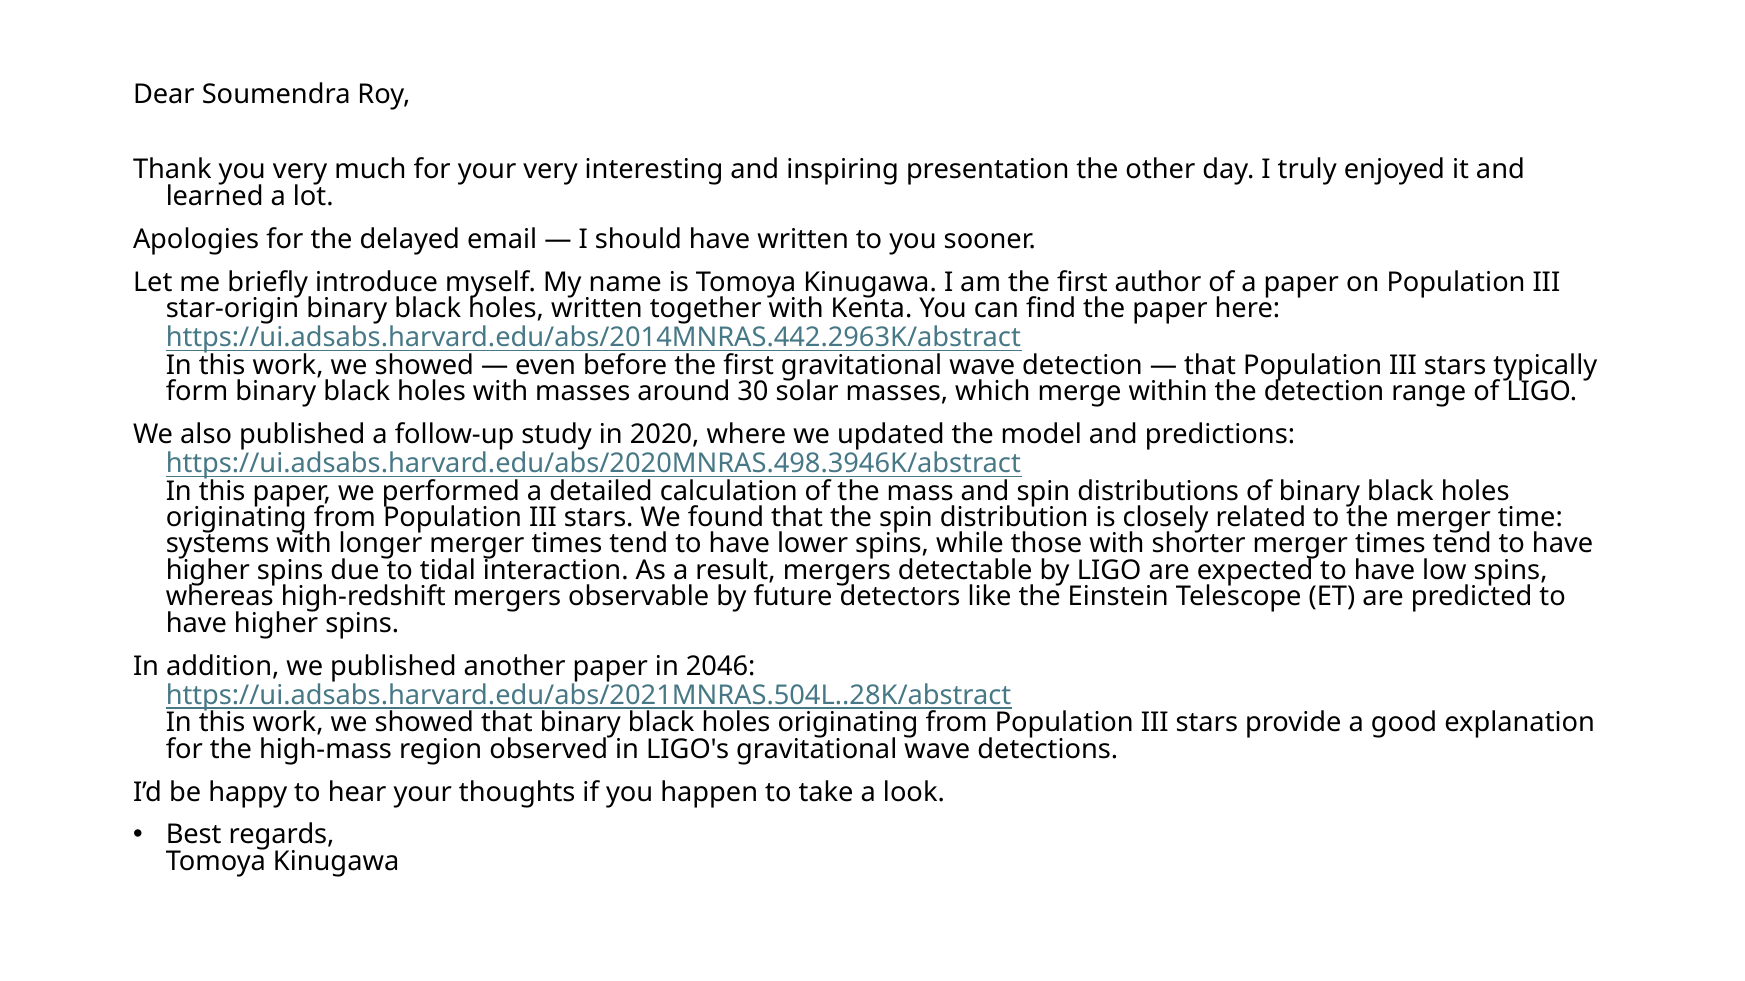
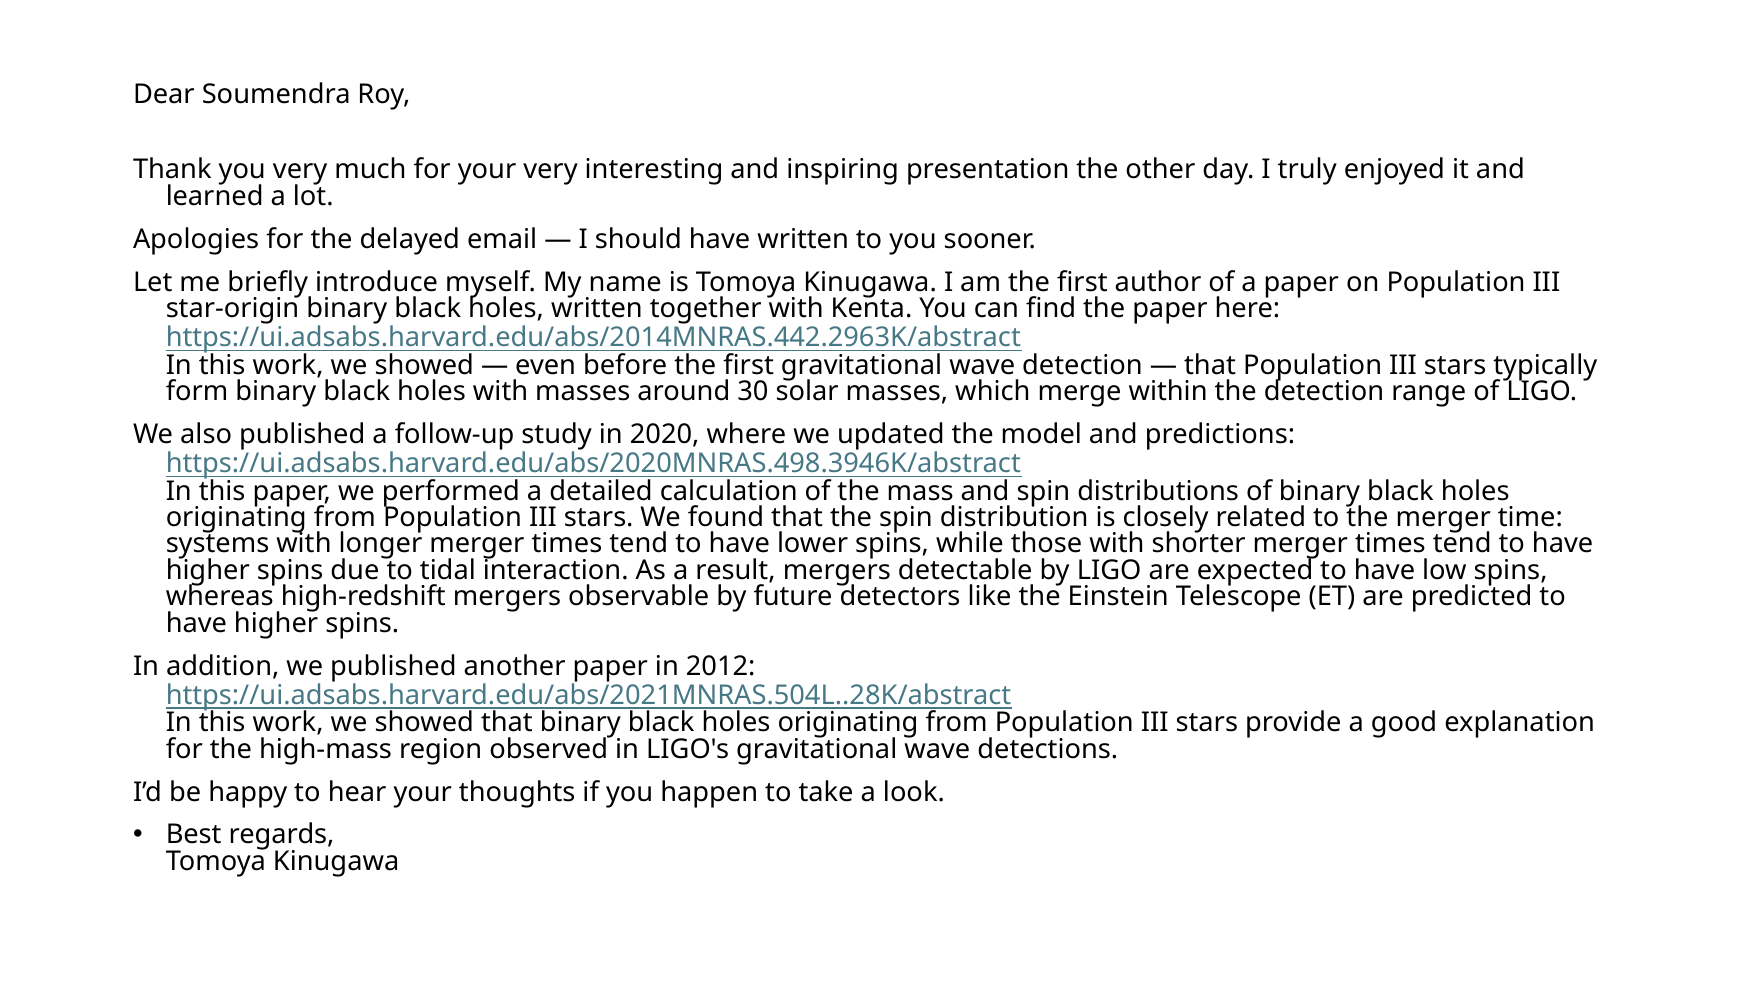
2046: 2046 -> 2012 (721, 667)
